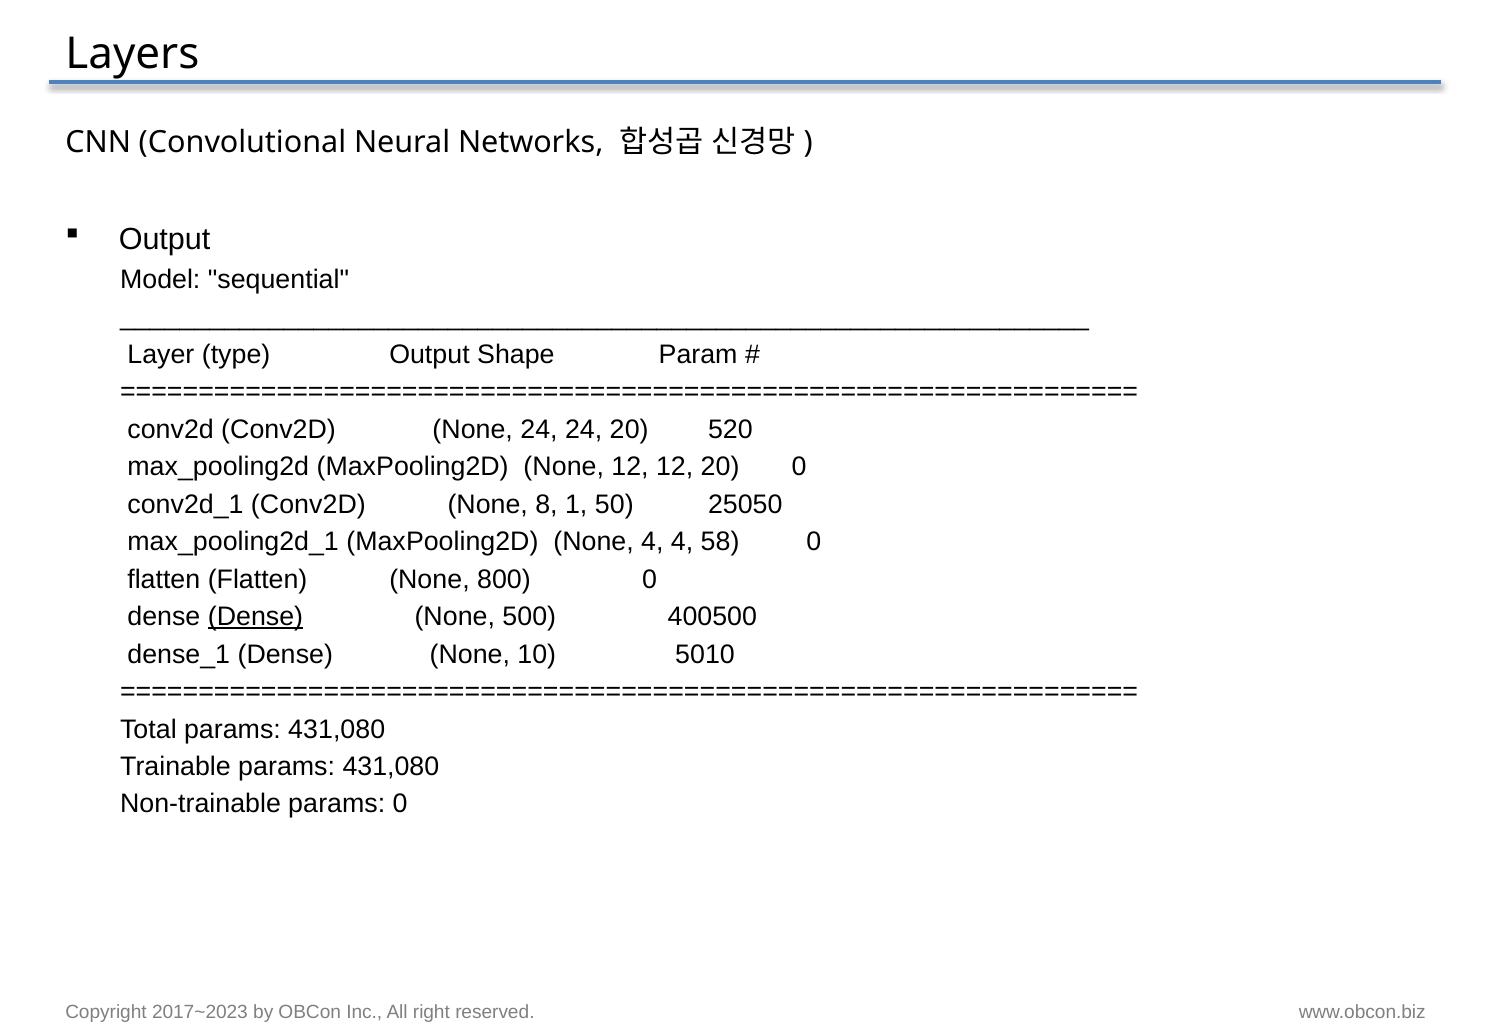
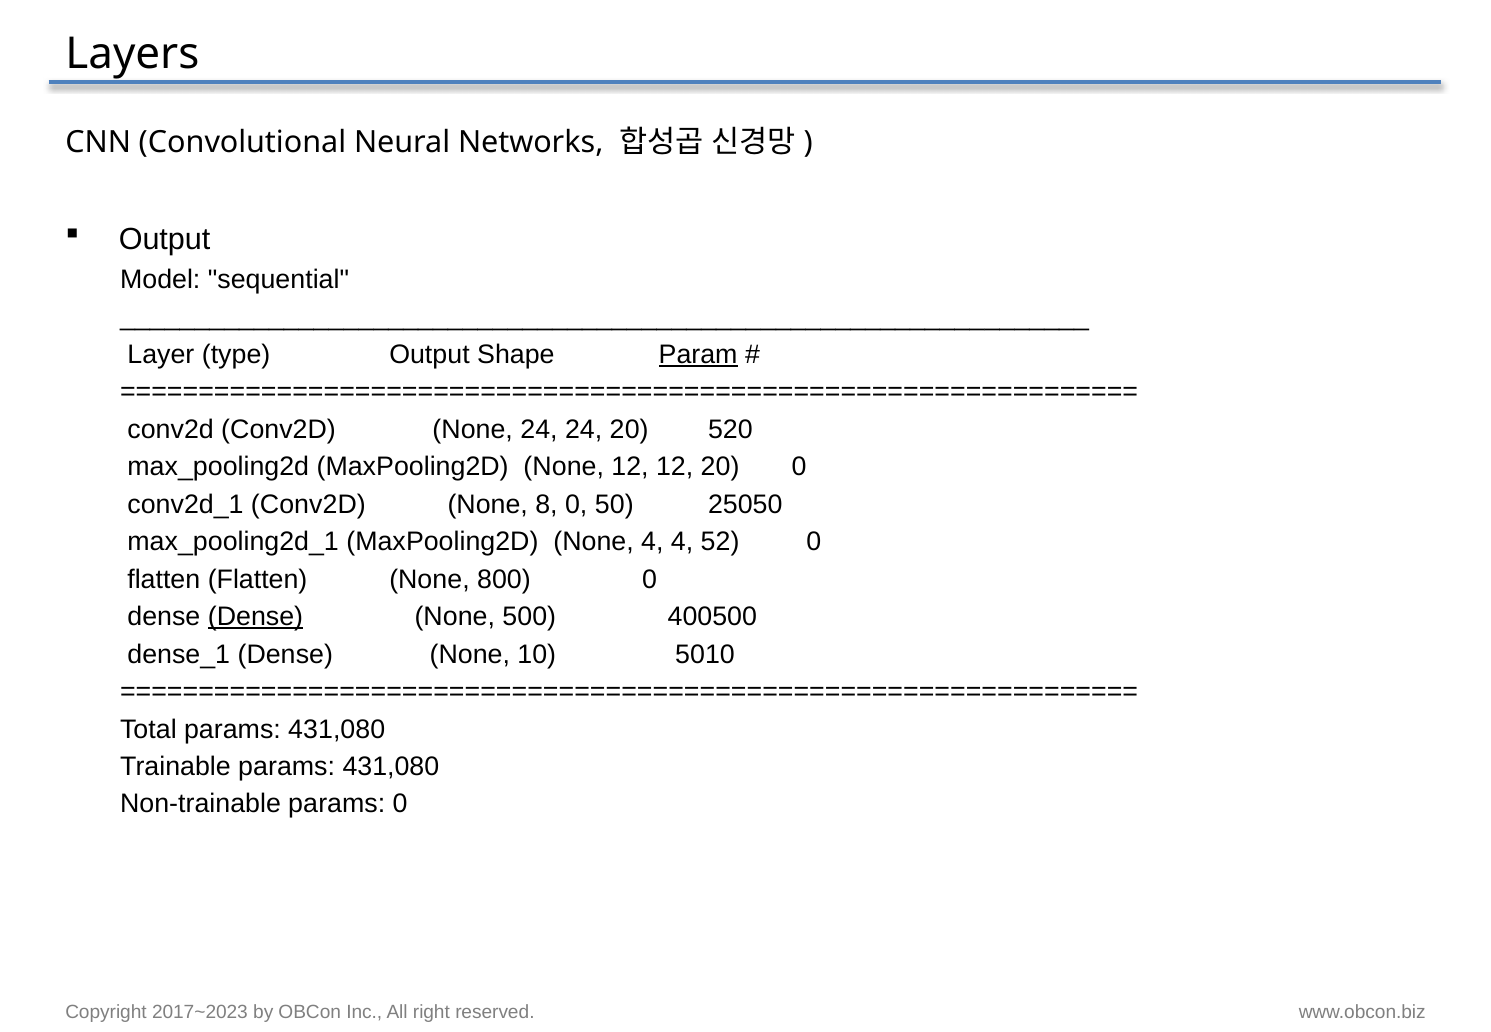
Param underline: none -> present (698, 354)
8 1: 1 -> 0 (576, 504)
58: 58 -> 52 (720, 542)
